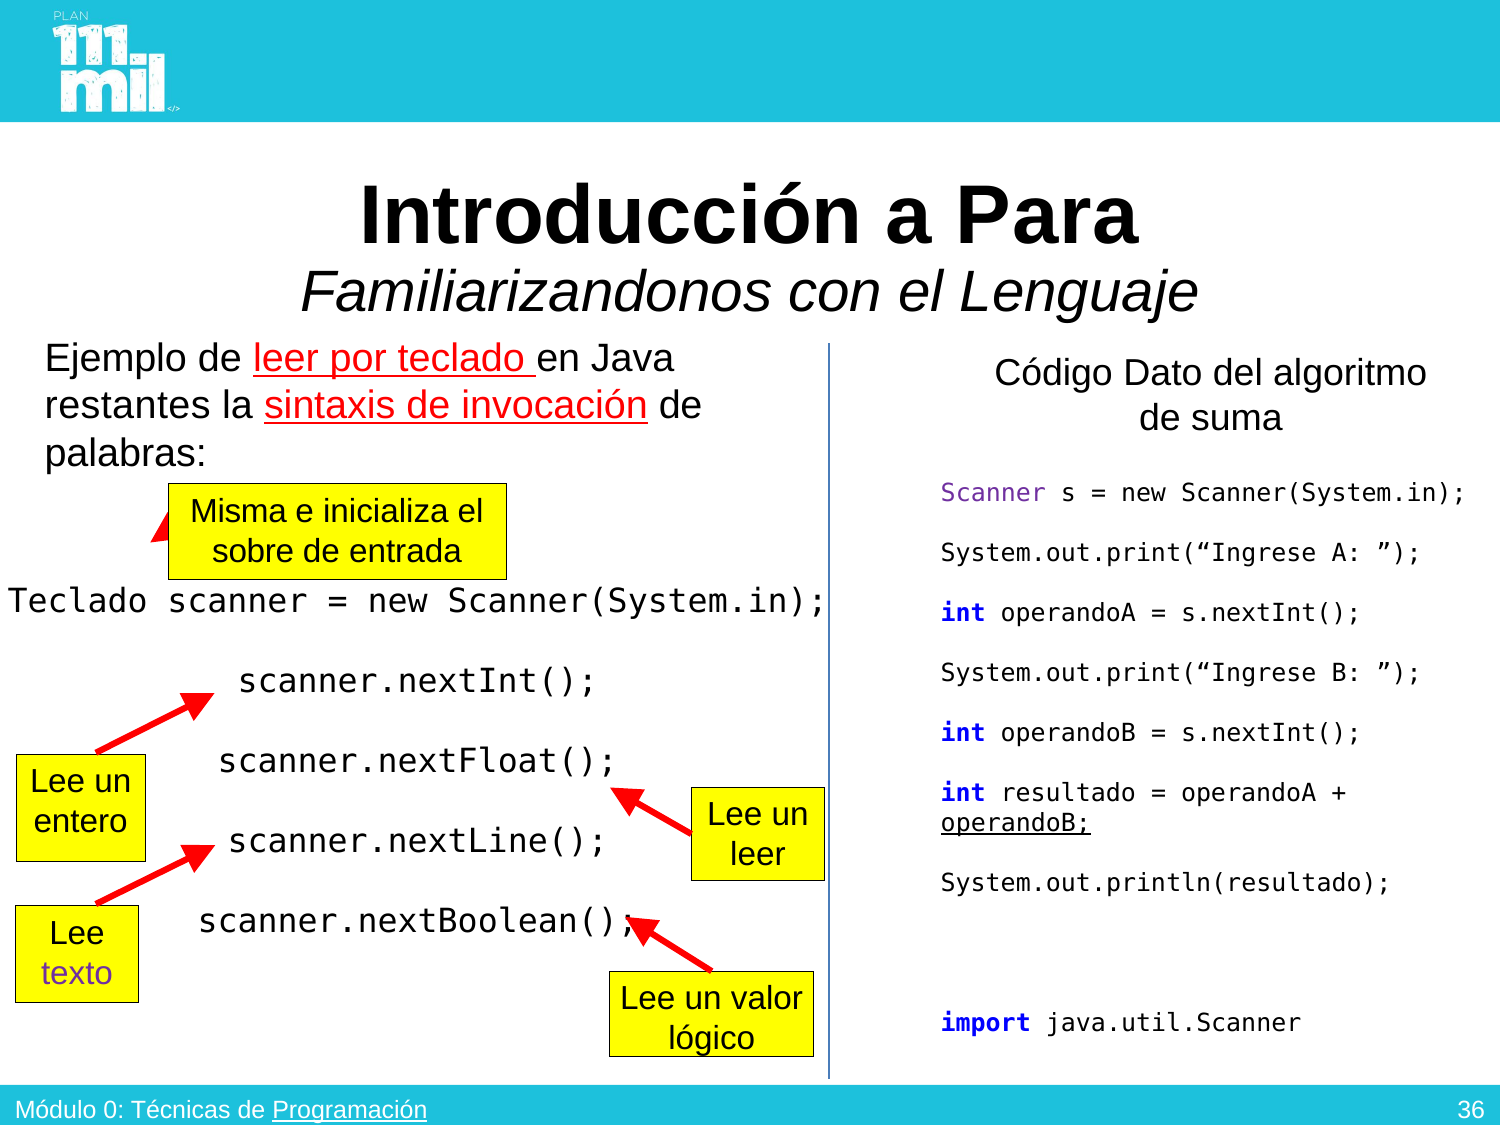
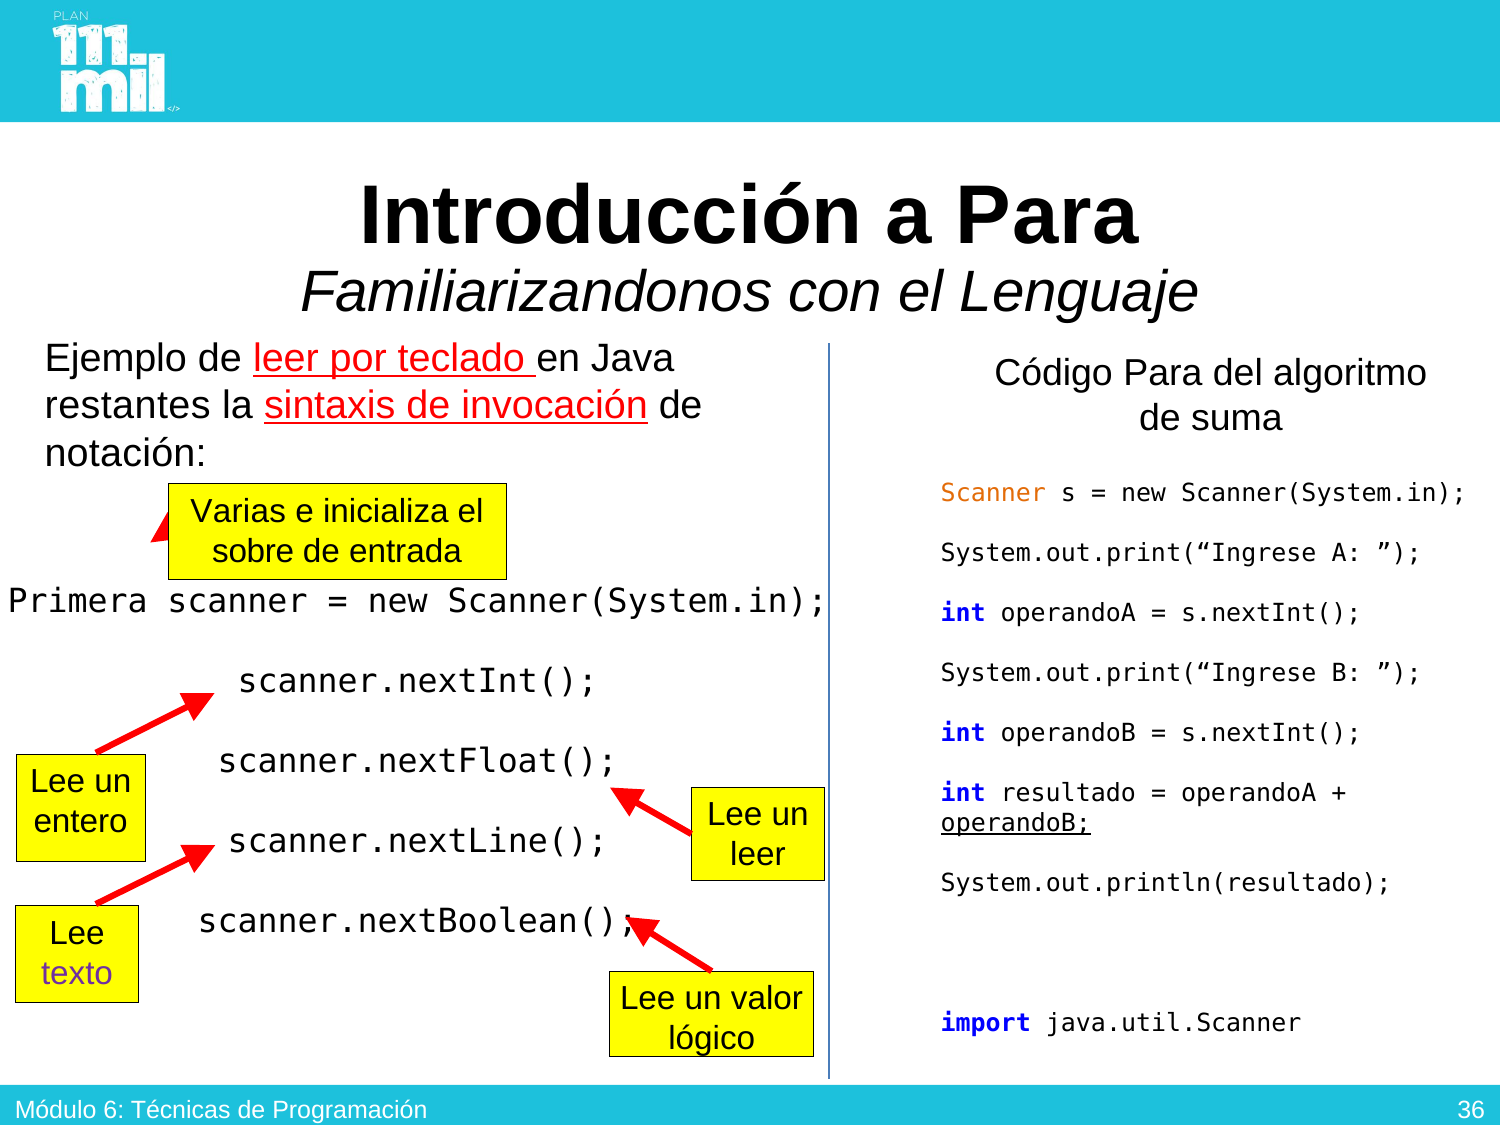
Código Dato: Dato -> Para (1163, 373)
palabras: palabras -> notación (126, 453)
Scanner colour: purple -> orange (993, 493)
Misma: Misma -> Varias (238, 511)
Teclado: Teclado -> Primera (78, 601)
0: 0 -> 6 (114, 1110)
Programación underline: present -> none (350, 1110)
